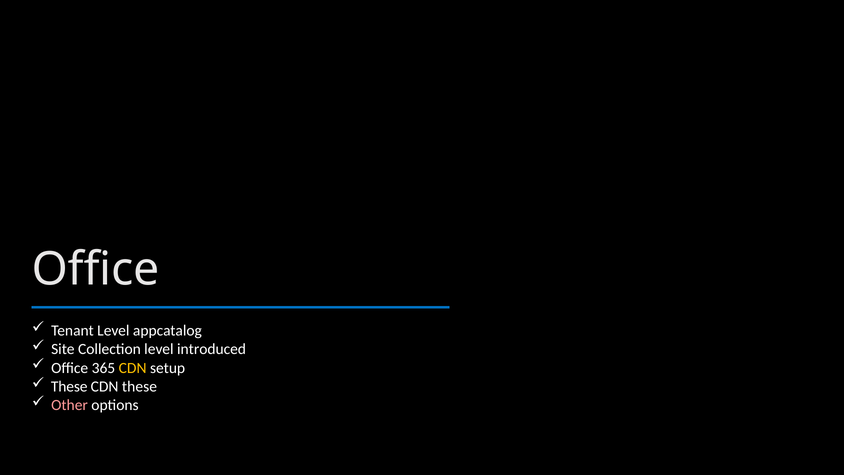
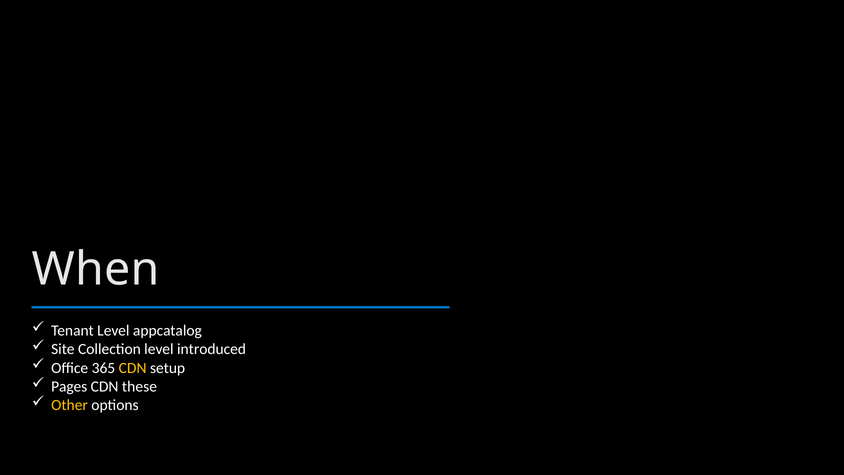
Office: Office -> When (95, 269)
These: These -> Pages (69, 386)
Other colour: pink -> yellow (70, 405)
